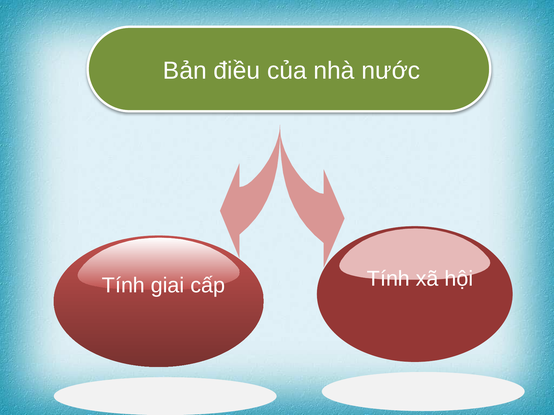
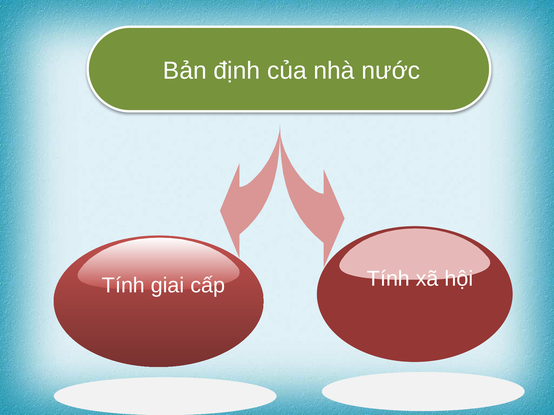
điều: điều -> định (237, 71)
